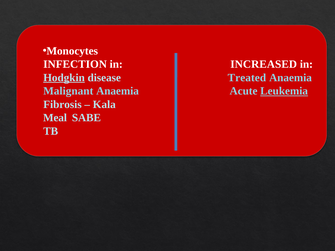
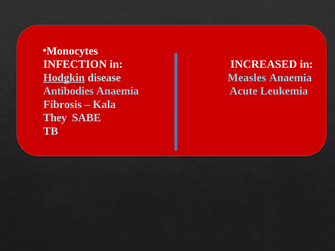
Treated: Treated -> Measles (247, 78)
Malignant: Malignant -> Antibodies (68, 91)
Leukemia underline: present -> none (284, 91)
Meal: Meal -> They (55, 118)
